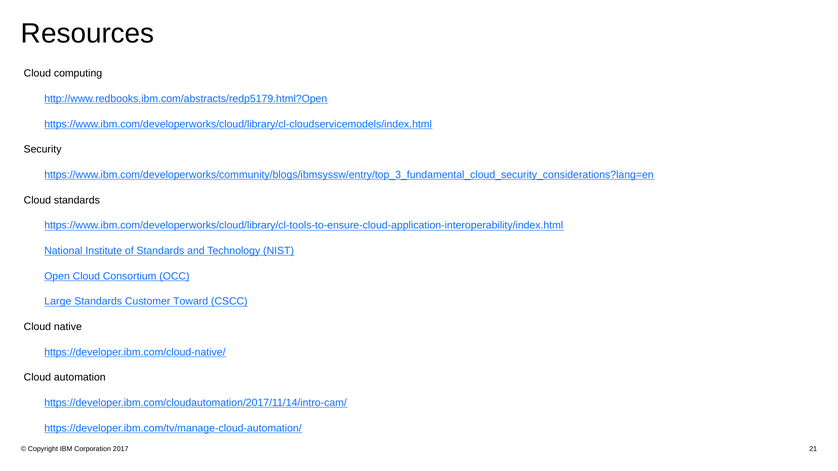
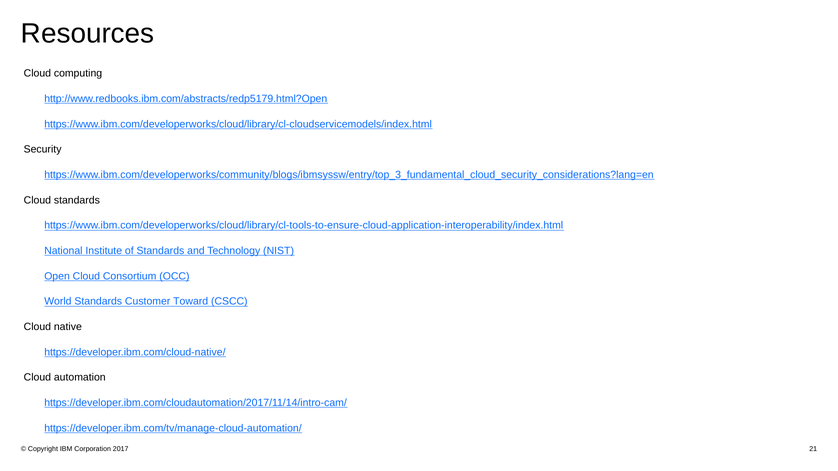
Large: Large -> World (58, 302)
